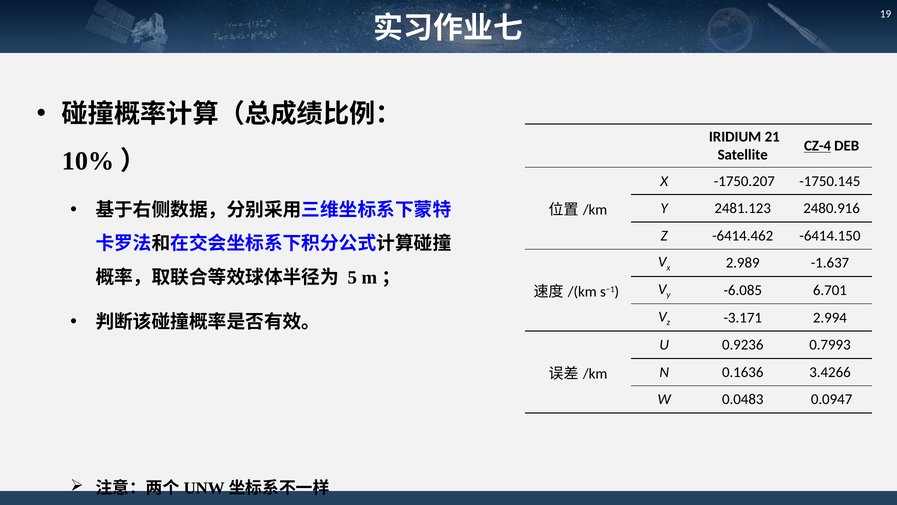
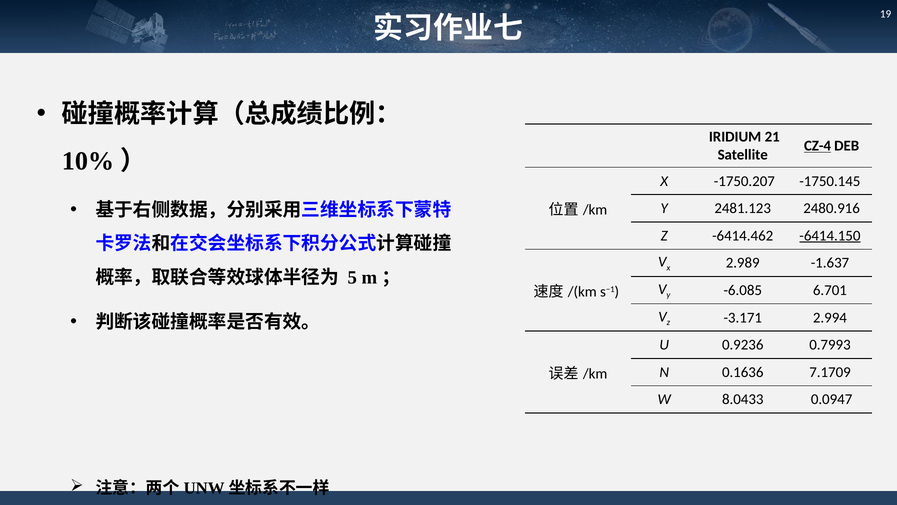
-6414.150 underline: none -> present (830, 236)
3.4266: 3.4266 -> 7.1709 (830, 372)
0.0483: 0.0483 -> 8.0433 (743, 399)
